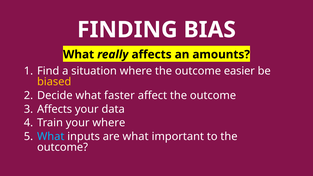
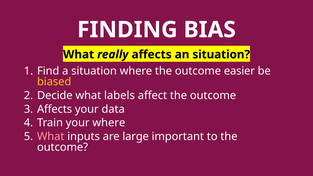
an amounts: amounts -> situation (221, 55)
faster: faster -> labels (119, 95)
What colour: light blue -> pink (51, 137)
are what: what -> large (136, 137)
